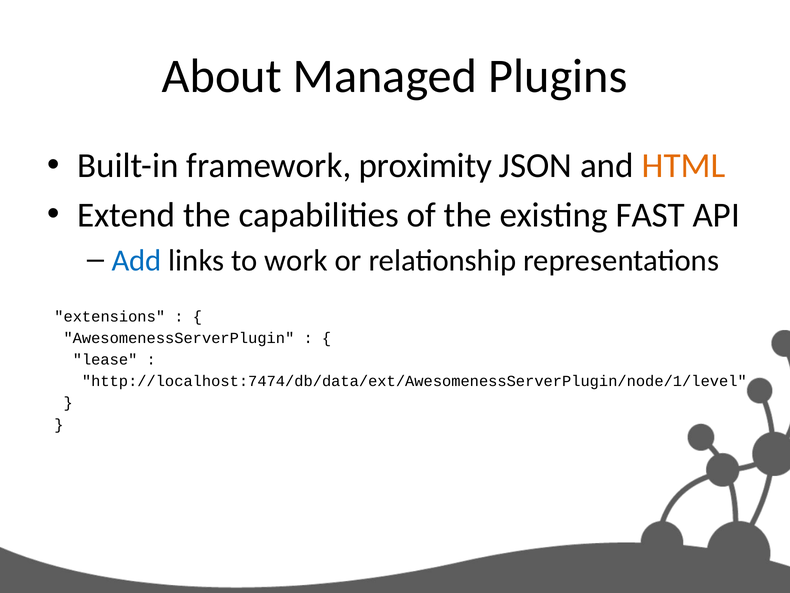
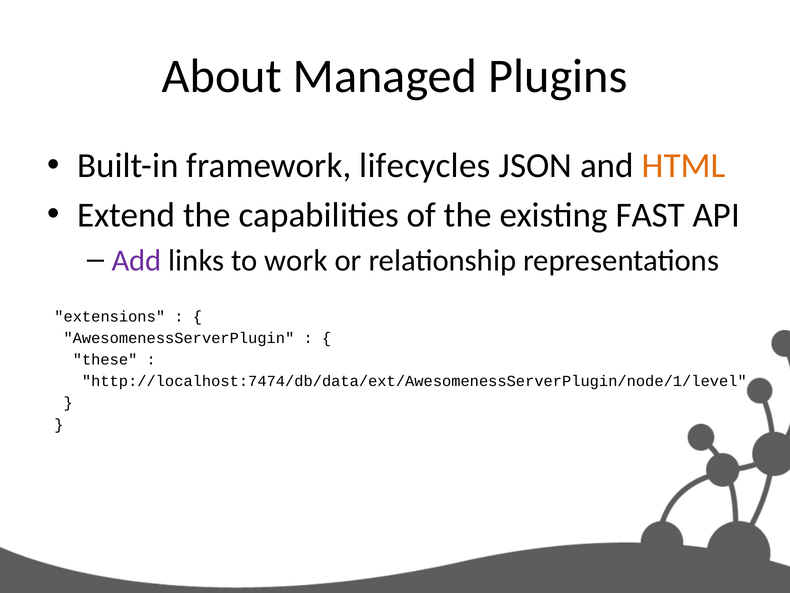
proximity: proximity -> lifecycles (425, 166)
Add colour: blue -> purple (137, 260)
lease: lease -> these (105, 360)
